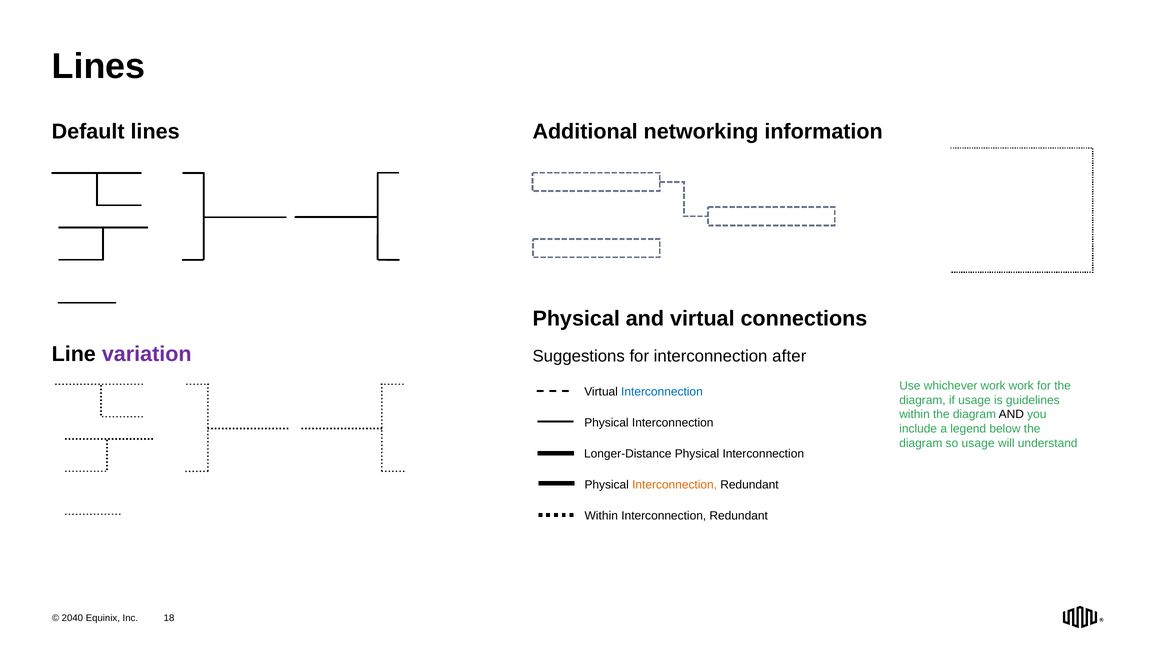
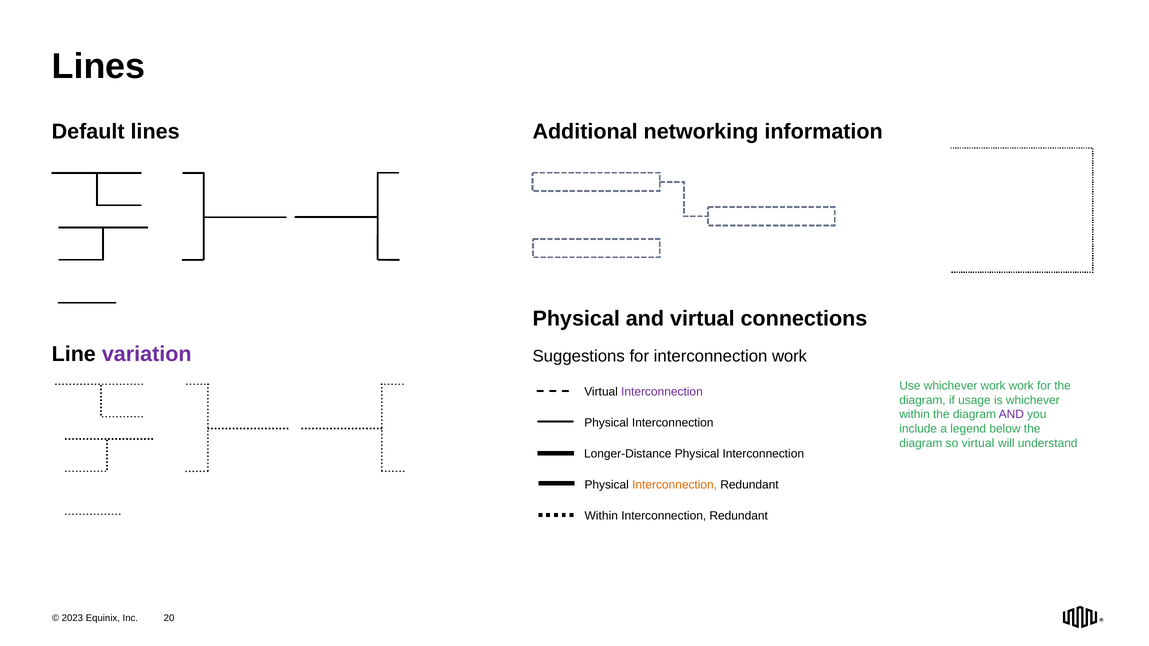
interconnection after: after -> work (789, 356)
Interconnection colour: blue -> purple (662, 392)
is guidelines: guidelines -> whichever (1033, 400)
AND colour: black -> purple (1011, 415)
so usage: usage -> virtual (978, 443)
2040: 2040 -> 2023 (72, 618)
18: 18 -> 20 (169, 618)
